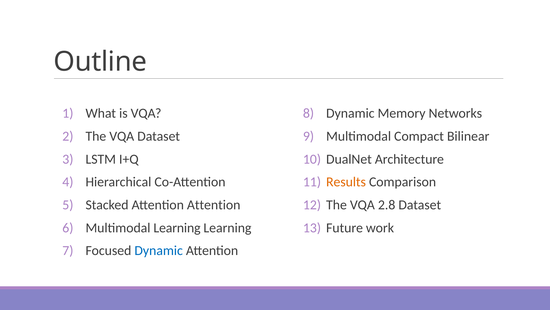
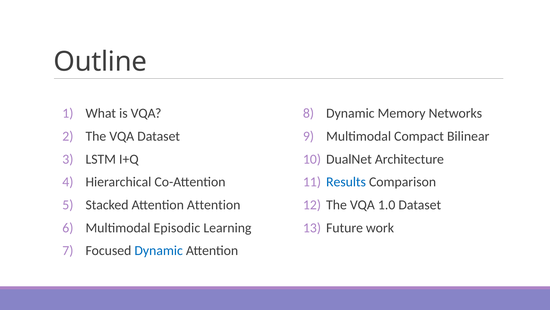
Results colour: orange -> blue (346, 182)
2.8: 2.8 -> 1.0 (387, 205)
Multimodal Learning: Learning -> Episodic (177, 227)
